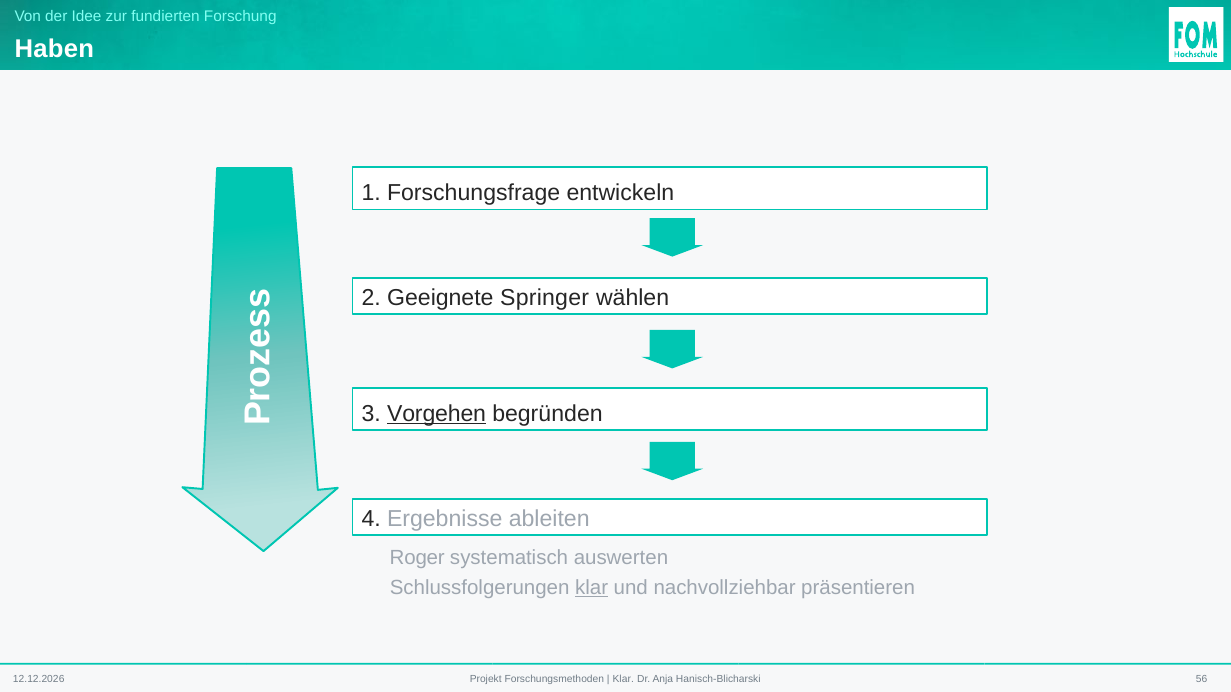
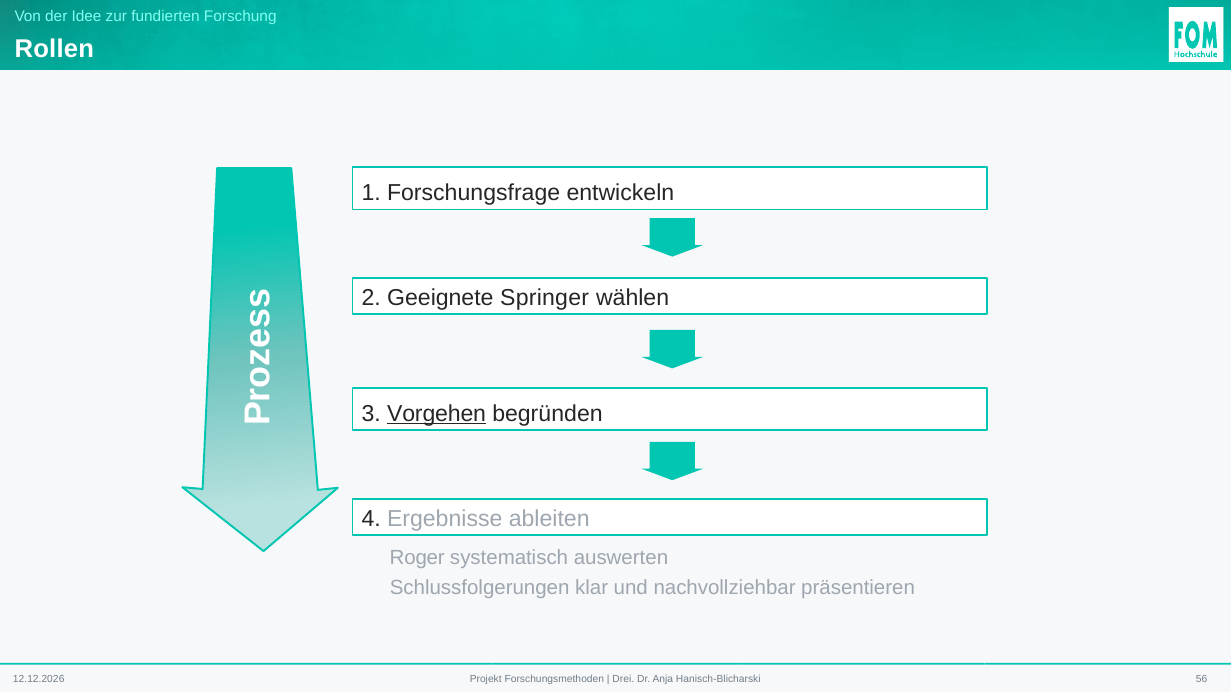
Haben: Haben -> Rollen (54, 49)
klar underline: present -> none (592, 588)
Klar: Klar -> Drei (623, 679)
